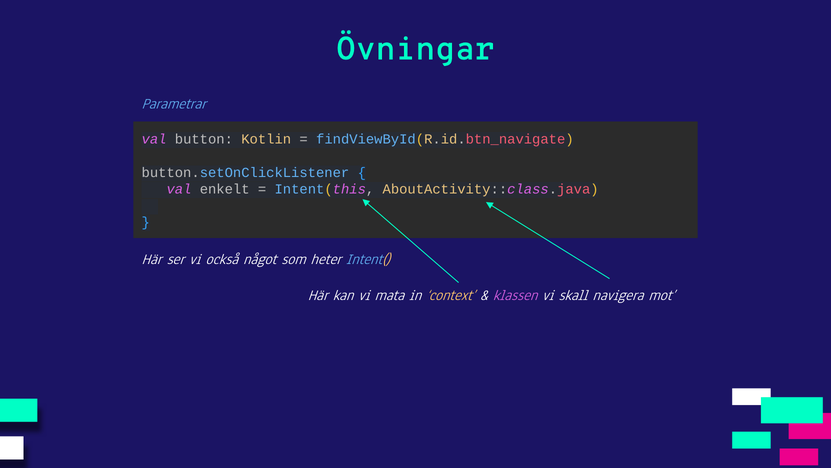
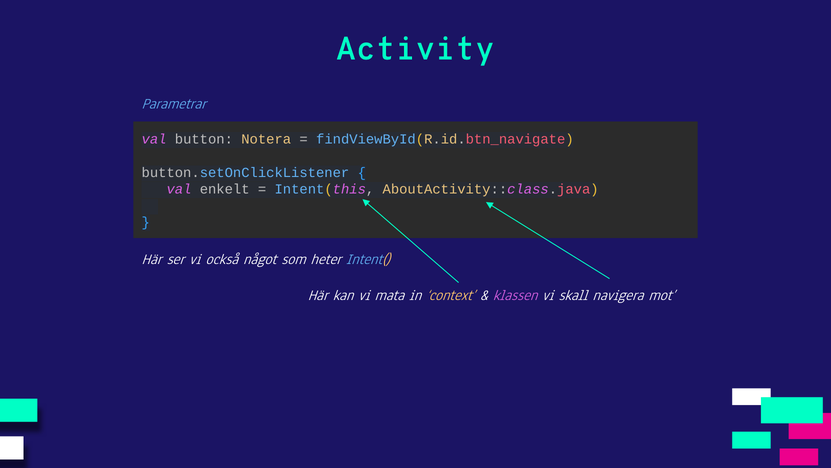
Övningar: Övningar -> Activity (415, 49)
Kotlin: Kotlin -> Notera (266, 139)
